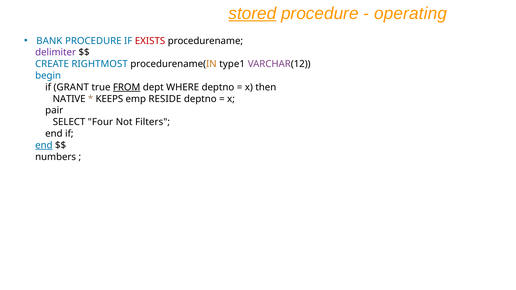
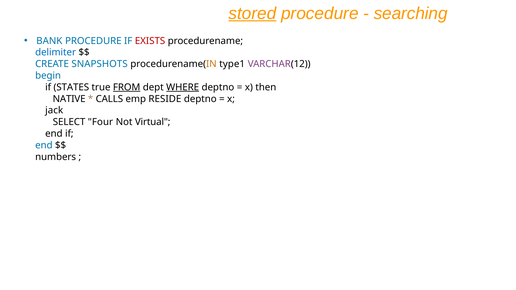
operating: operating -> searching (411, 13)
delimiter colour: purple -> blue (56, 52)
RIGHTMOST: RIGHTMOST -> SNAPSHOTS (100, 64)
GRANT: GRANT -> STATES (71, 87)
WHERE underline: none -> present (183, 87)
KEEPS: KEEPS -> CALLS (109, 99)
pair: pair -> jack (54, 111)
Filters: Filters -> Virtual (153, 122)
end underline: present -> none (44, 145)
